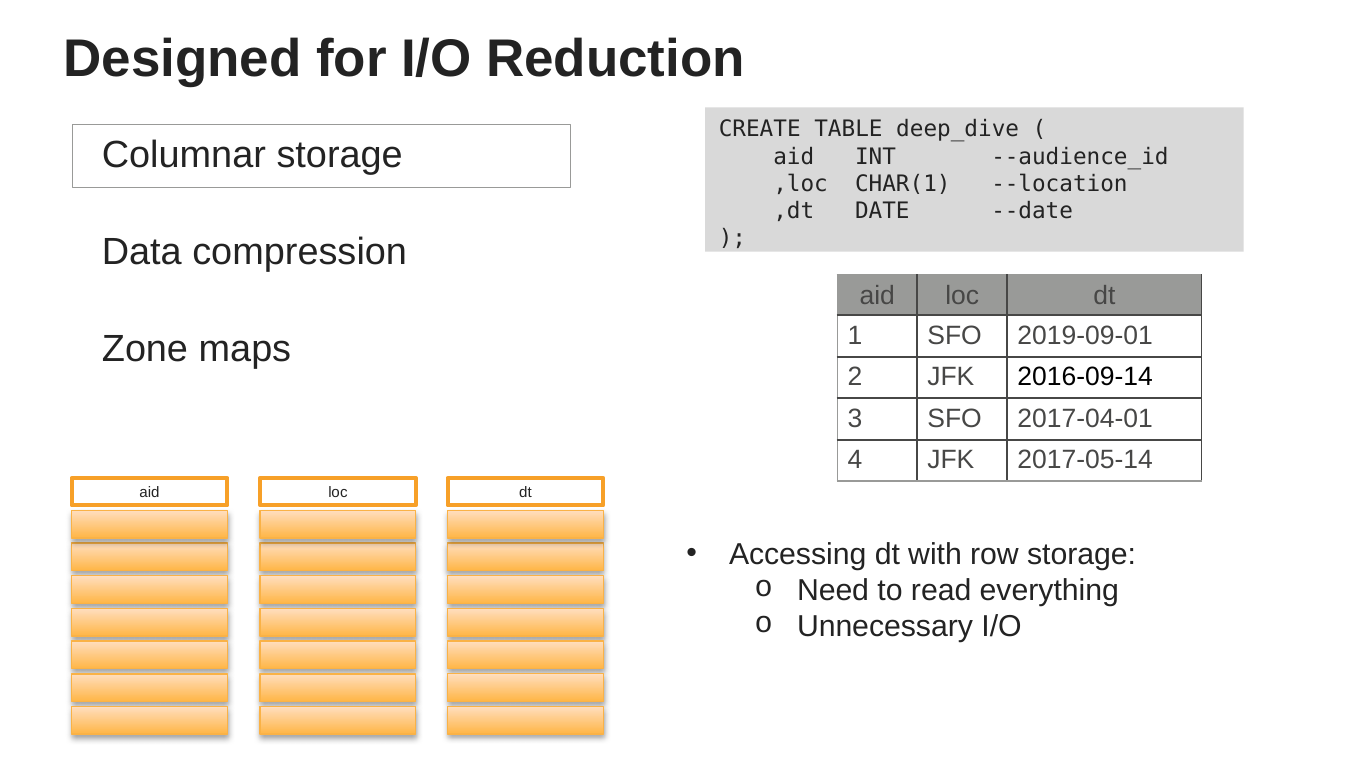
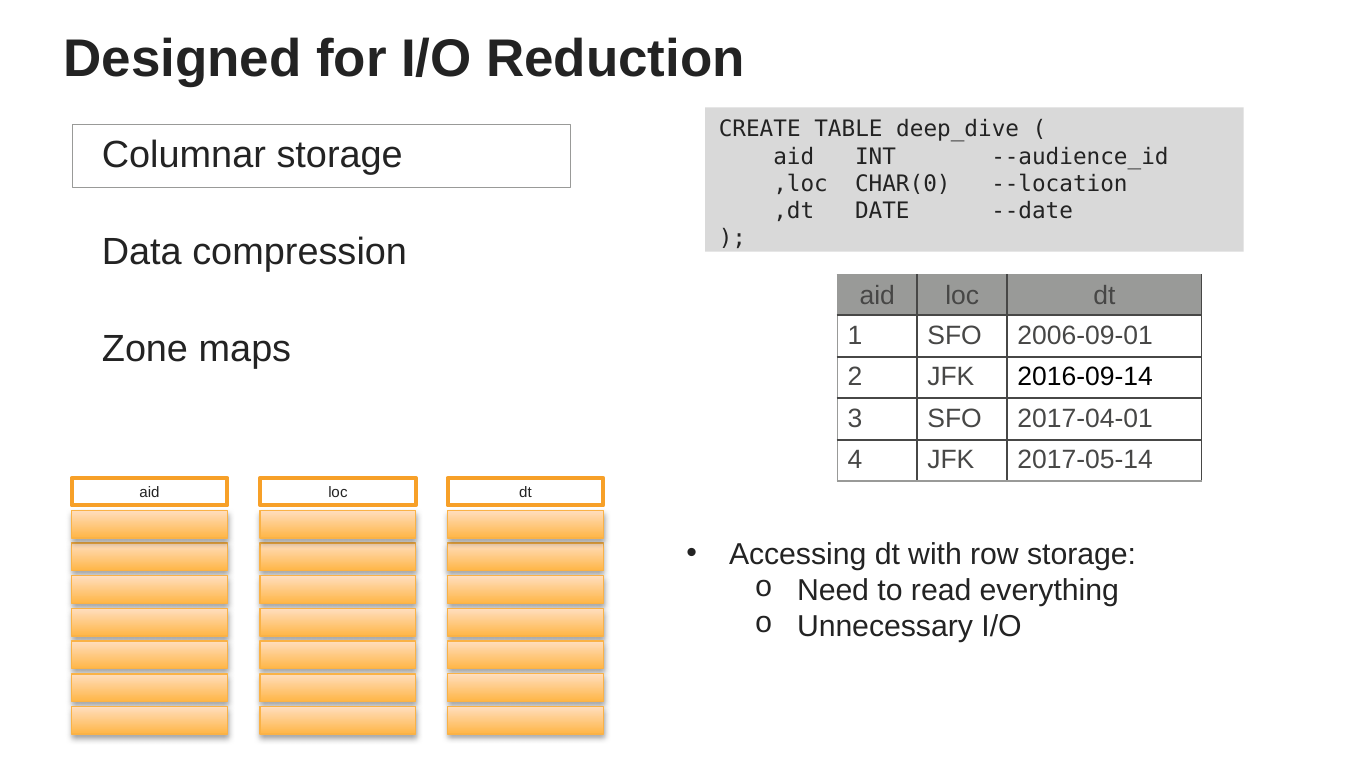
CHAR(1: CHAR(1 -> CHAR(0 (903, 184)
2019-09-01: 2019-09-01 -> 2006-09-01 (1085, 336)
